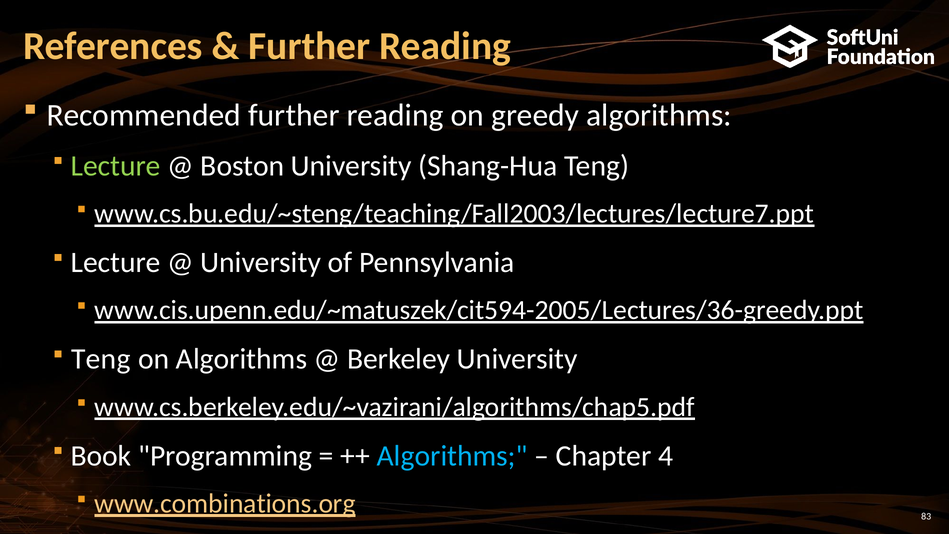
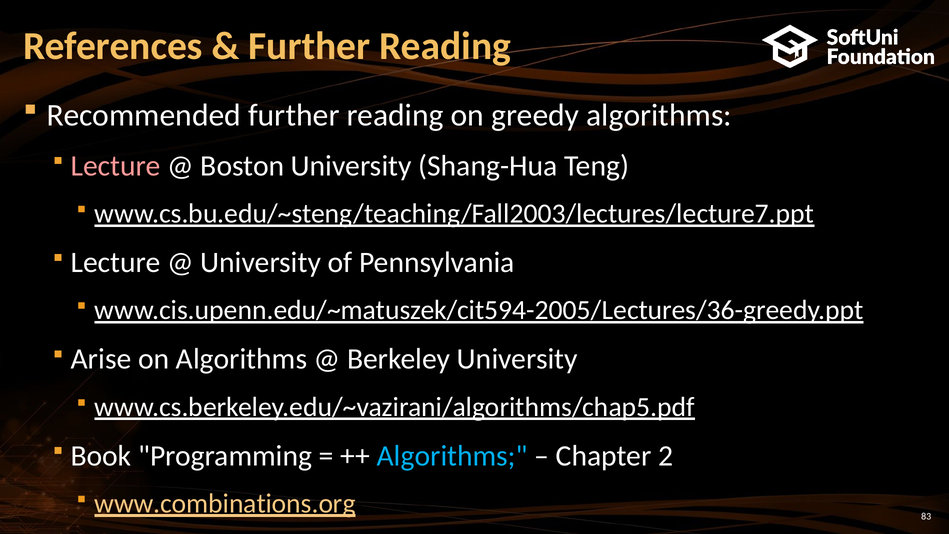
Lecture colour: light green -> pink (116, 166)
Teng: Teng -> Arise (101, 359)
4: 4 -> 2 (666, 456)
